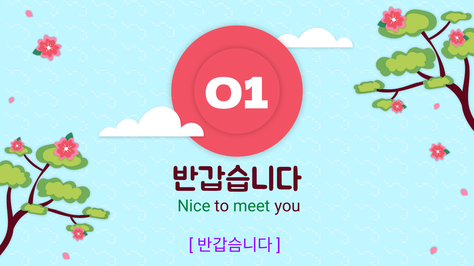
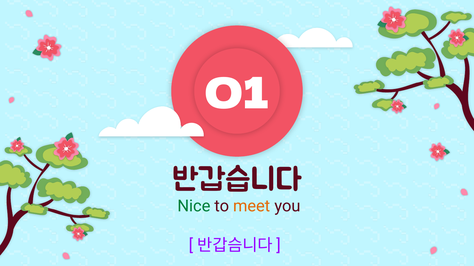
meet colour: green -> orange (252, 207)
